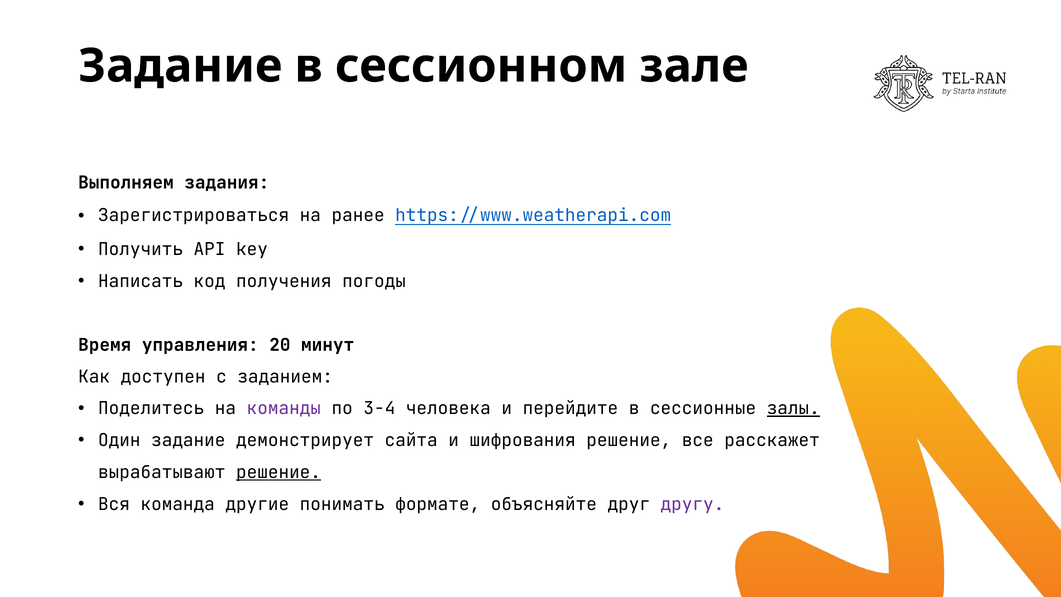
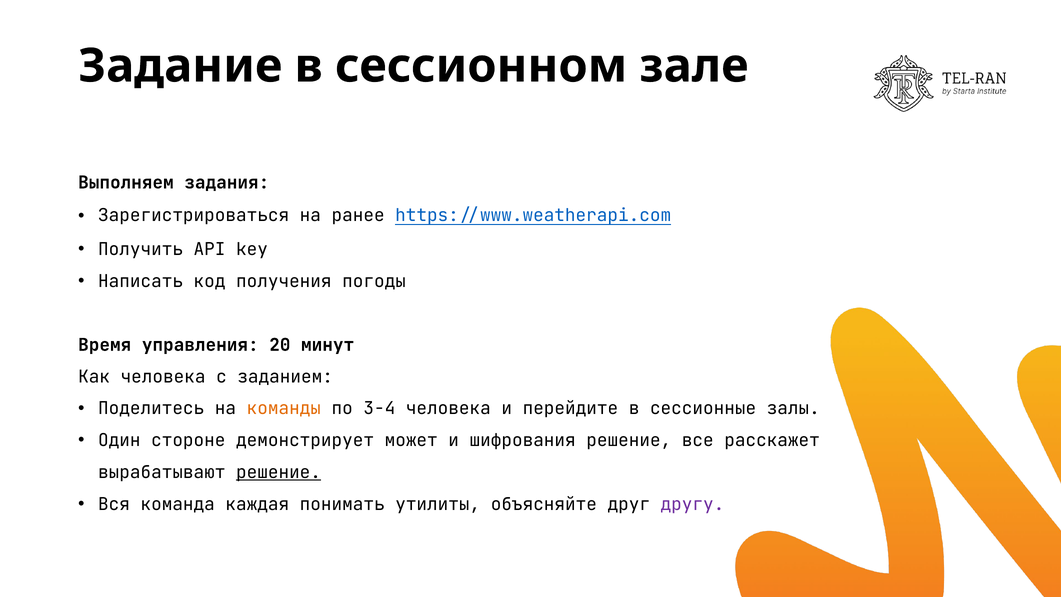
Как доступен: доступен -> человека (163, 377)
команды colour: purple -> orange (284, 409)
залы underline: present -> none (793, 409)
Один задание: задание -> стороне (188, 440)
сайта: сайта -> может (411, 440)
другие: другие -> каждая (257, 504)
формате: формате -> утилиты (438, 504)
